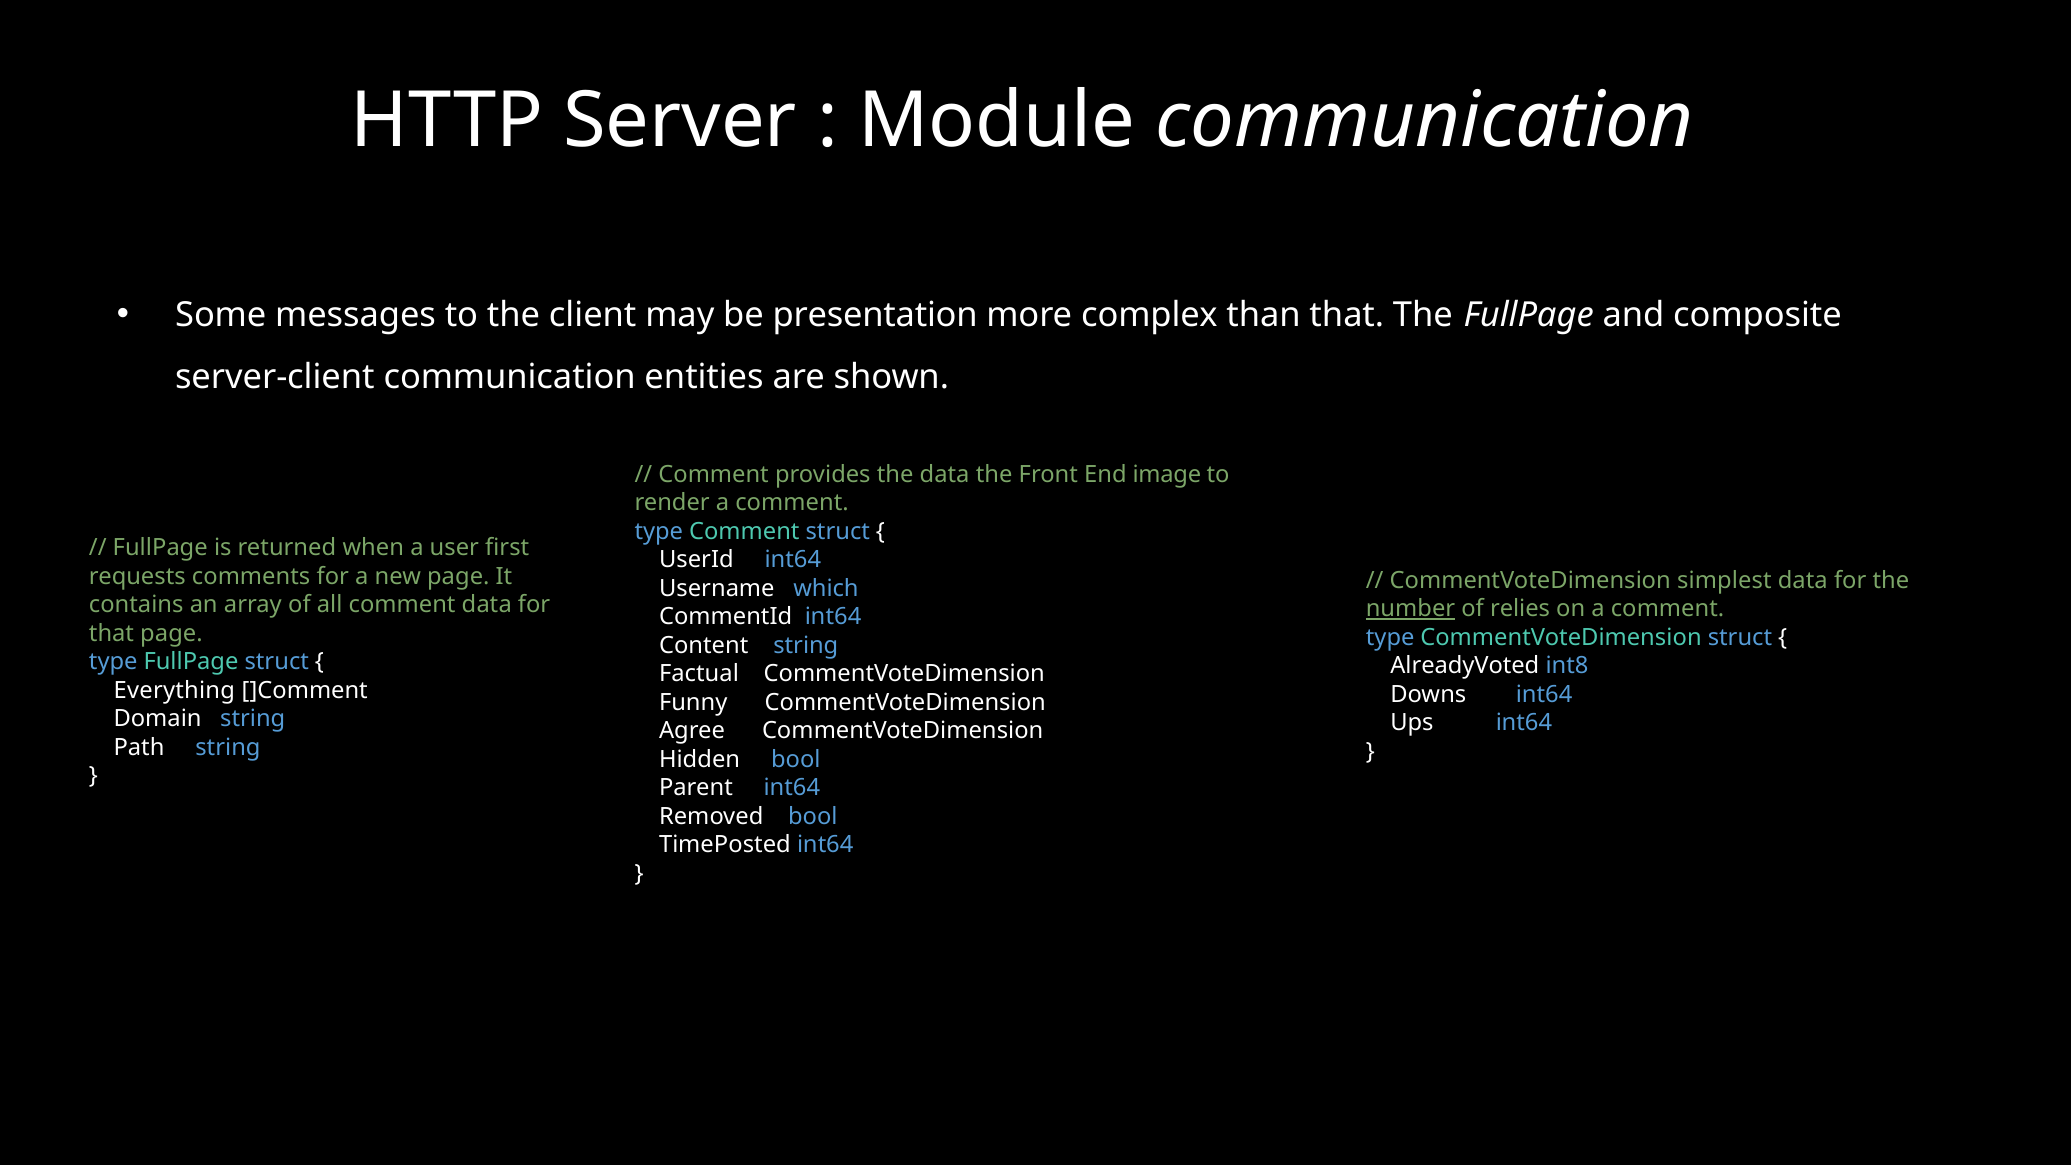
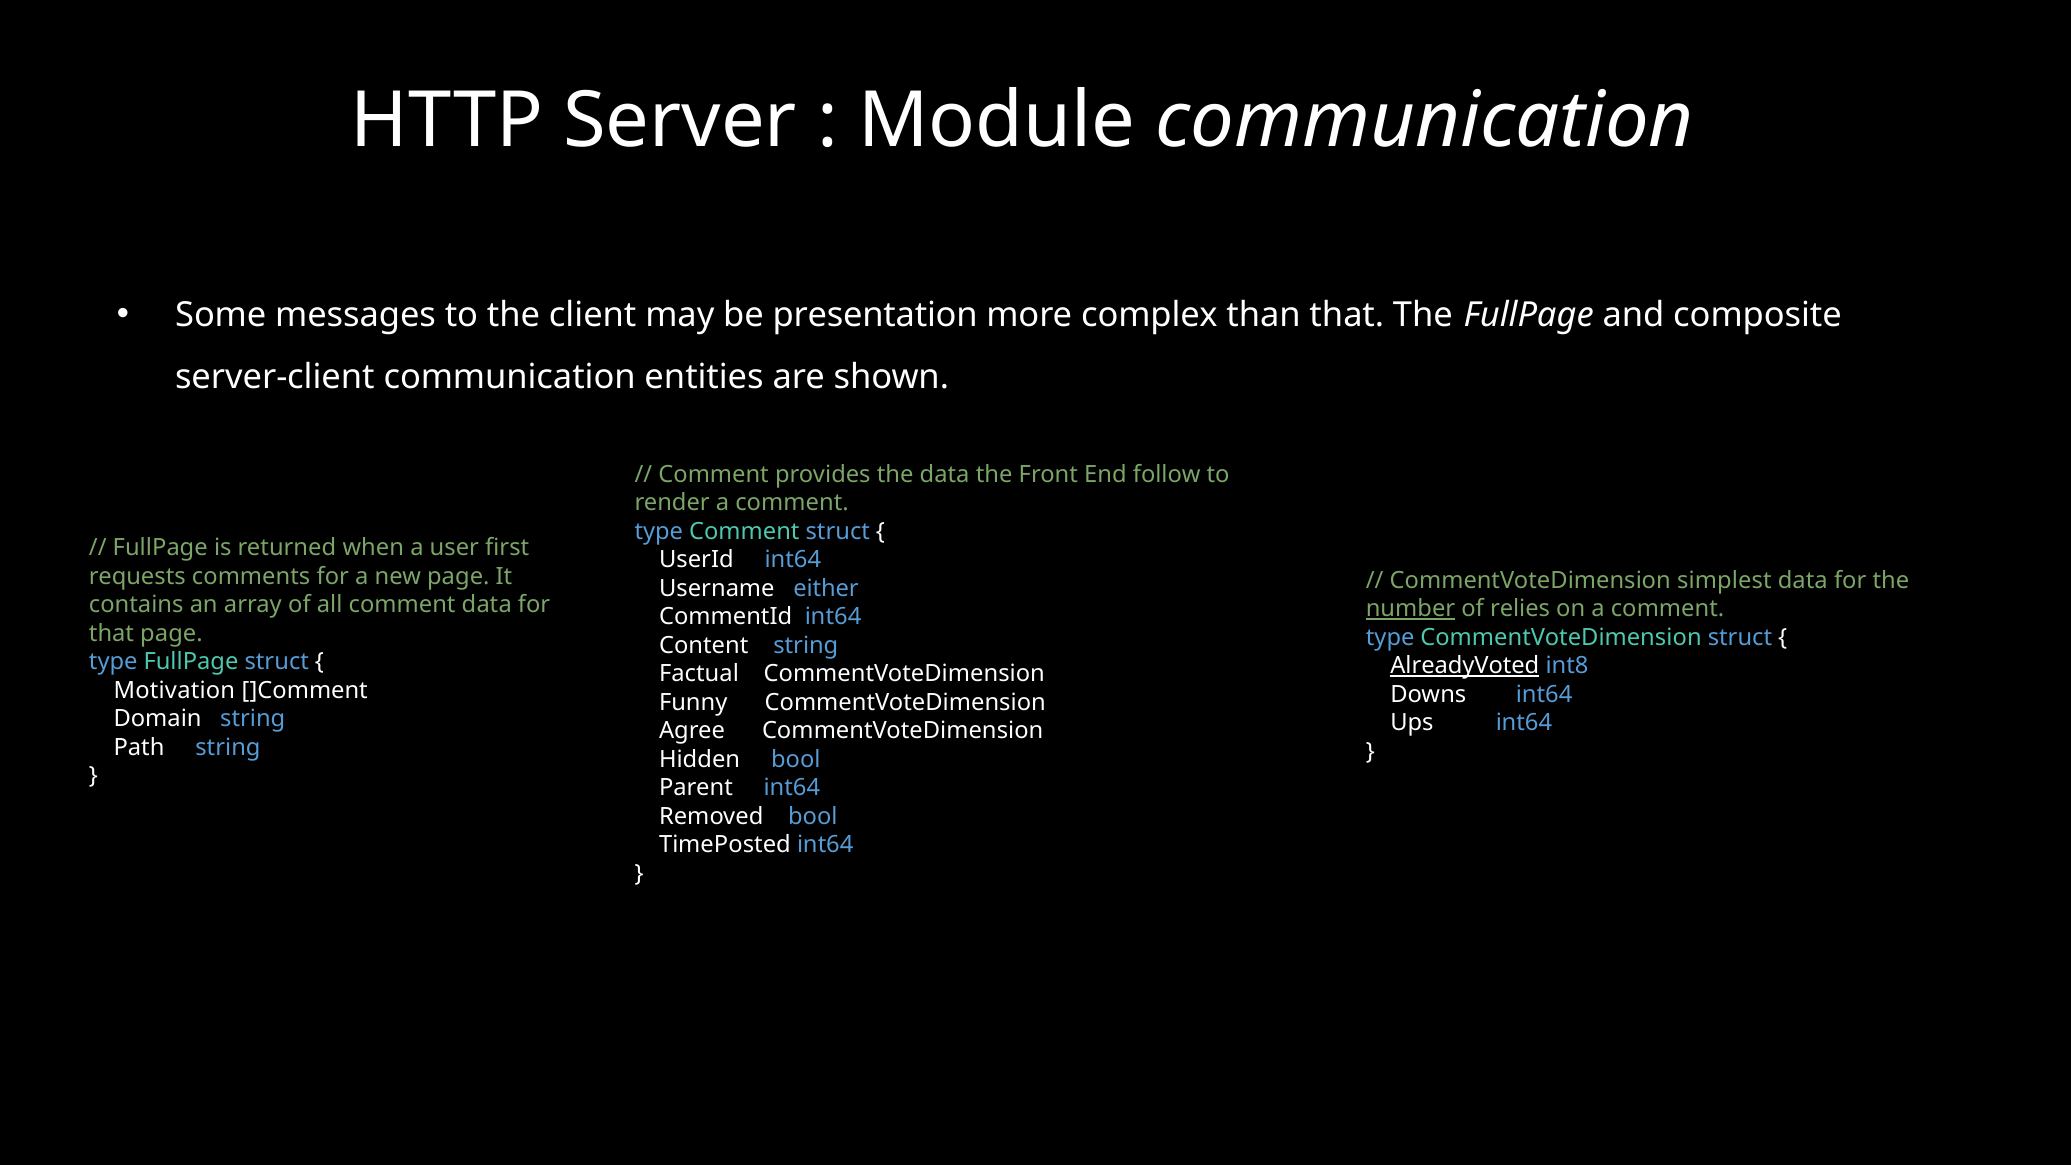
image: image -> follow (1167, 474)
which: which -> either (826, 588)
AlreadyVoted underline: none -> present (1465, 666)
Everything: Everything -> Motivation (174, 690)
